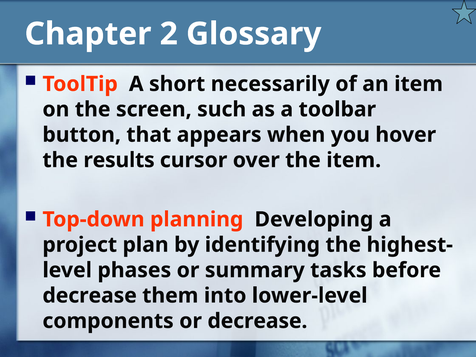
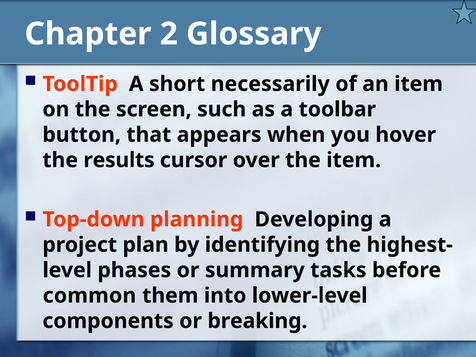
decrease: decrease -> common (89, 296)
or decrease: decrease -> breaking (257, 321)
